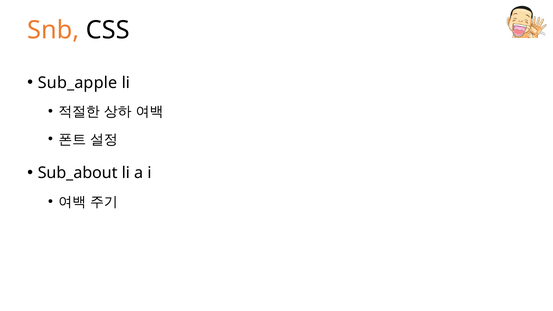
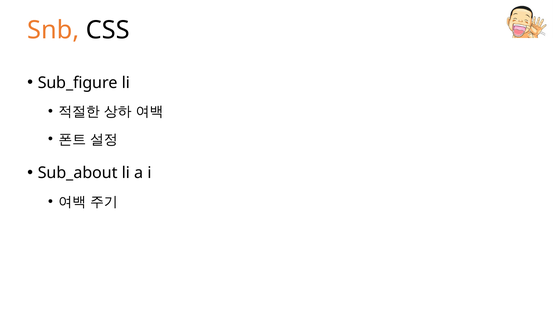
Sub_apple: Sub_apple -> Sub_figure (78, 83)
